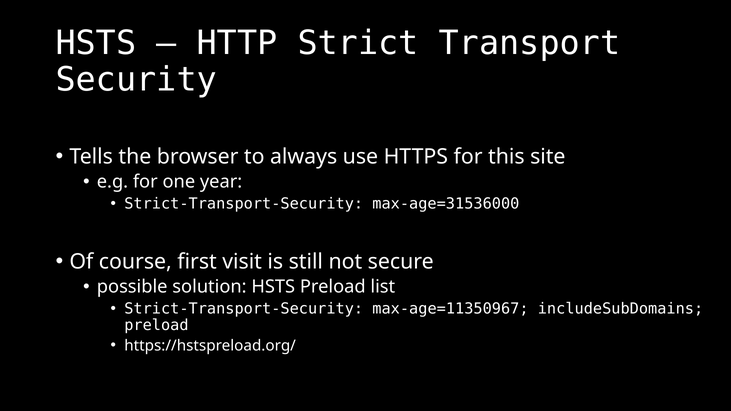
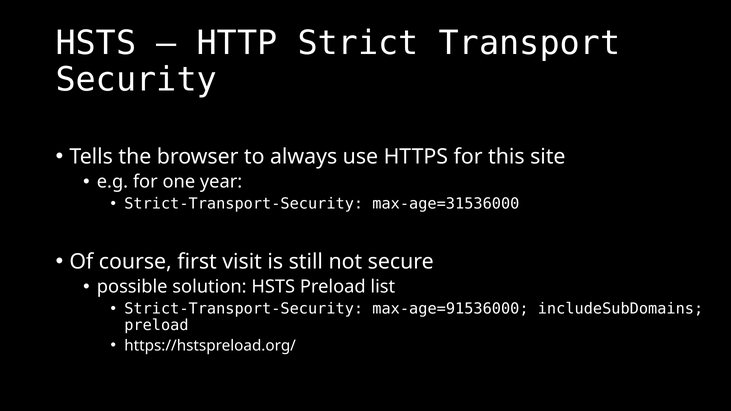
max-age=11350967: max-age=11350967 -> max-age=91536000 (450, 309)
